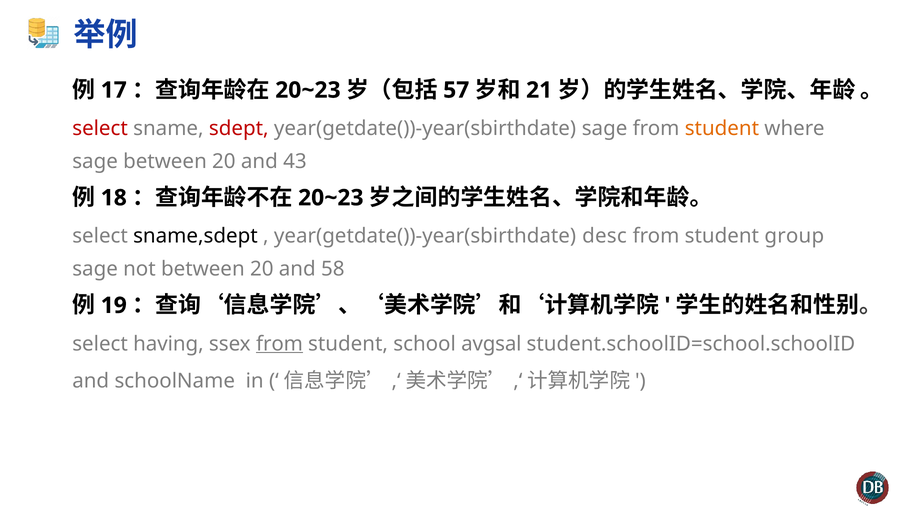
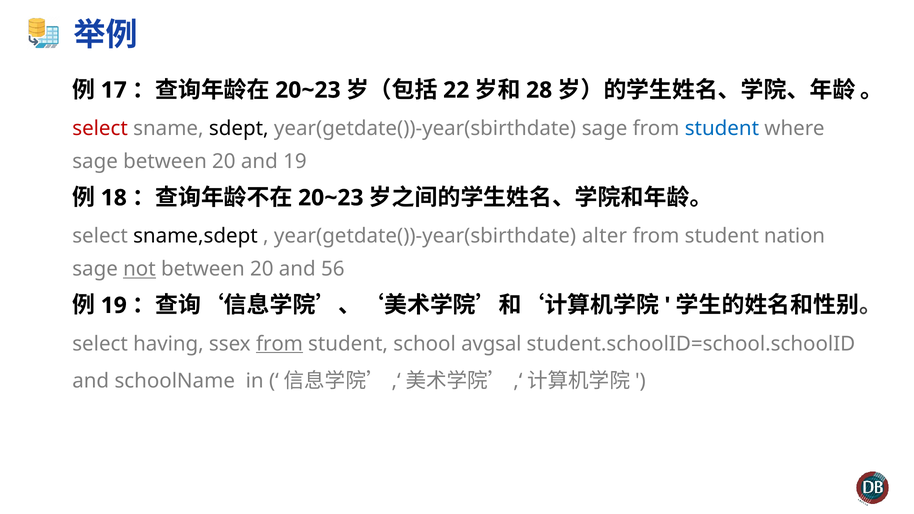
57: 57 -> 22 (456, 90)
21: 21 -> 28 (539, 90)
sdept colour: red -> black (239, 128)
student colour: orange -> blue (722, 128)
and 43: 43 -> 19 (295, 161)
desc: desc -> alter (604, 236)
group: group -> nation (794, 236)
not underline: none -> present (139, 269)
58: 58 -> 56 (333, 269)
